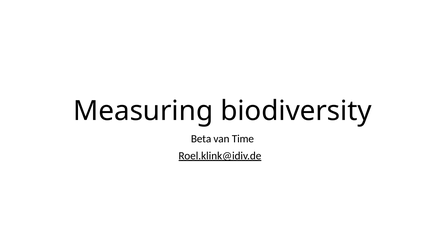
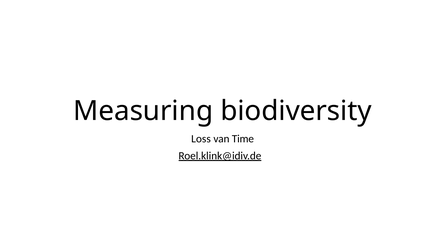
Beta: Beta -> Loss (201, 139)
